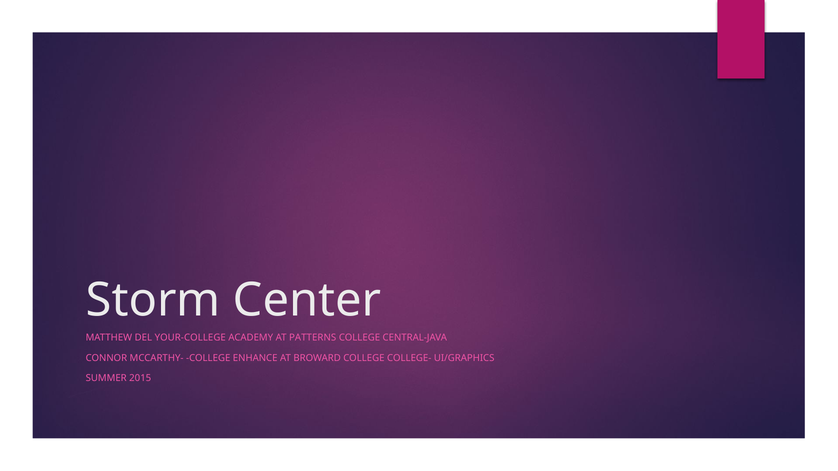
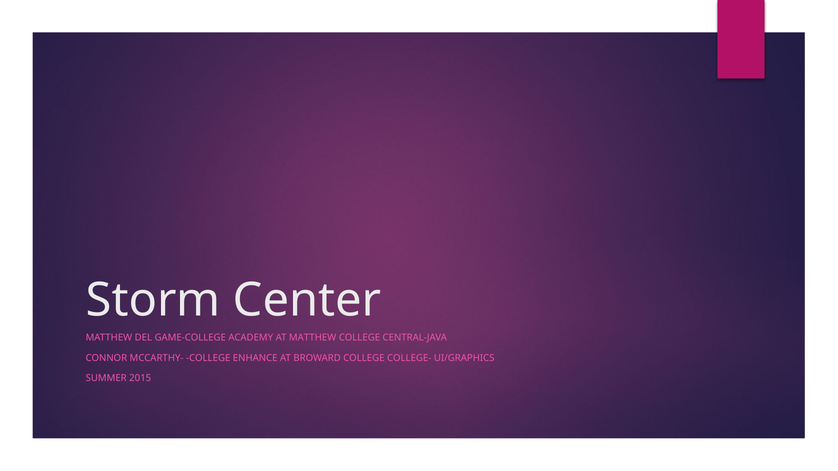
YOUR-COLLEGE: YOUR-COLLEGE -> GAME-COLLEGE (190, 338)
AT PATTERNS: PATTERNS -> MATTHEW (313, 338)
